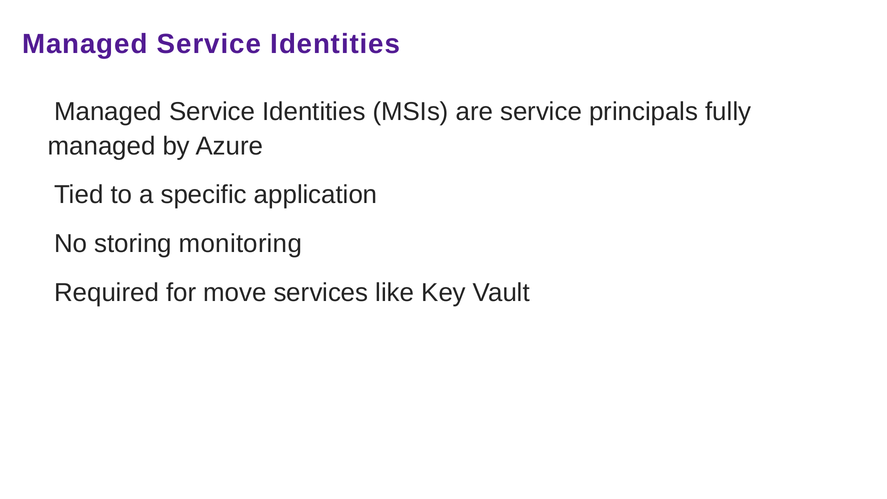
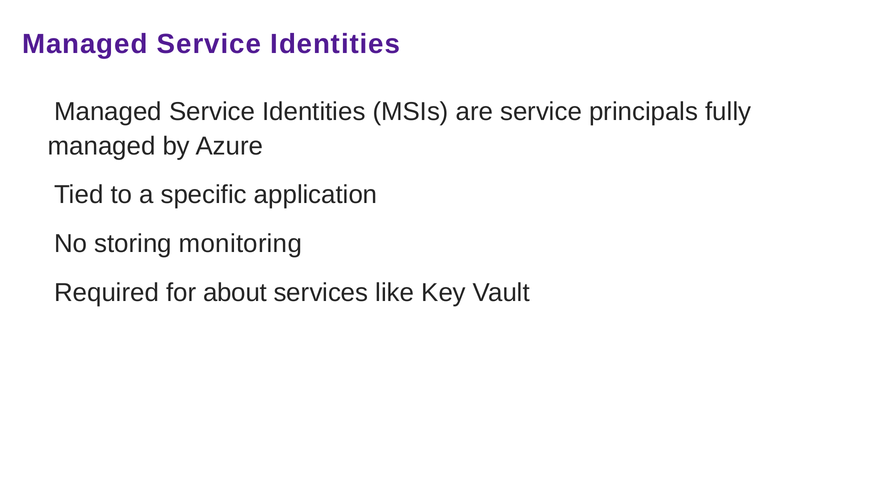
move: move -> about (235, 293)
